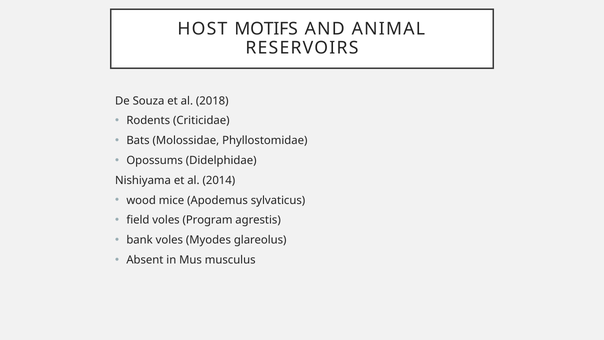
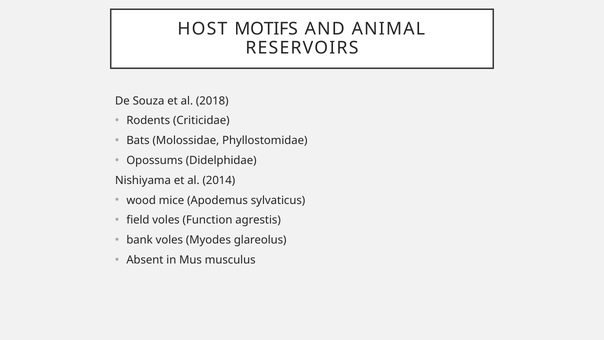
Program: Program -> Function (207, 220)
